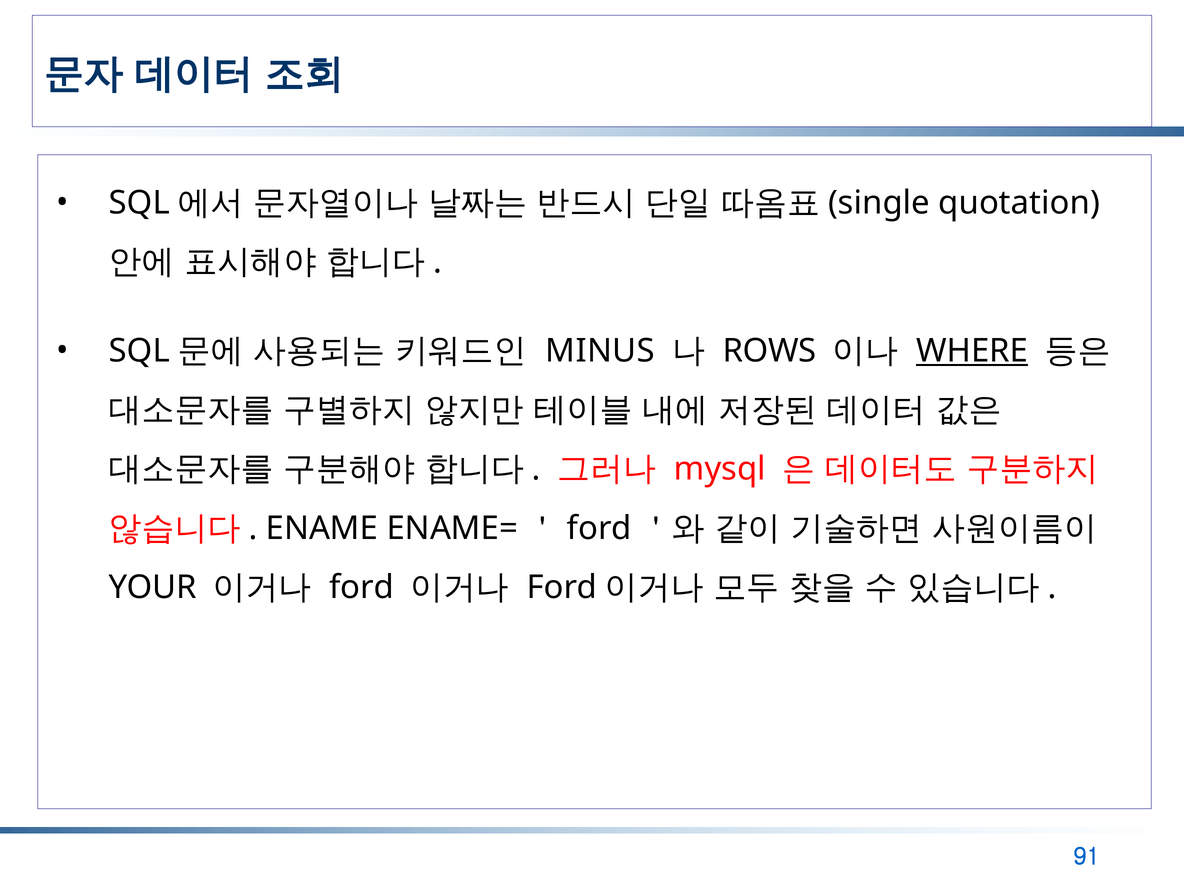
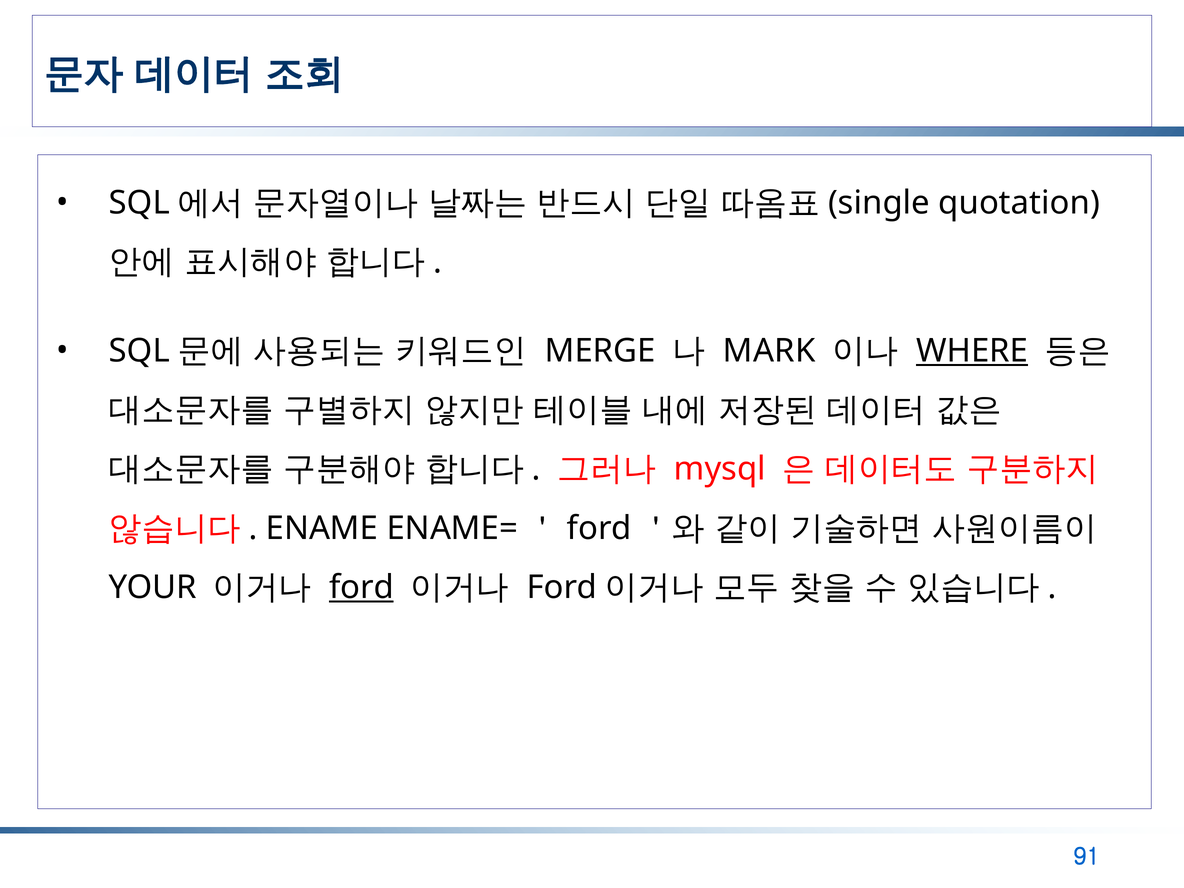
MINUS: MINUS -> MERGE (600, 351)
ROWS: ROWS -> MARK (769, 351)
ford underline: none -> present (362, 587)
